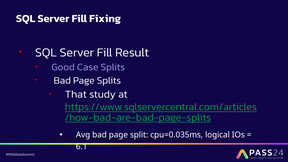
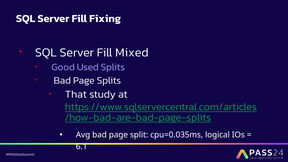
Result: Result -> Mixed (132, 52)
Case: Case -> Used (88, 67)
